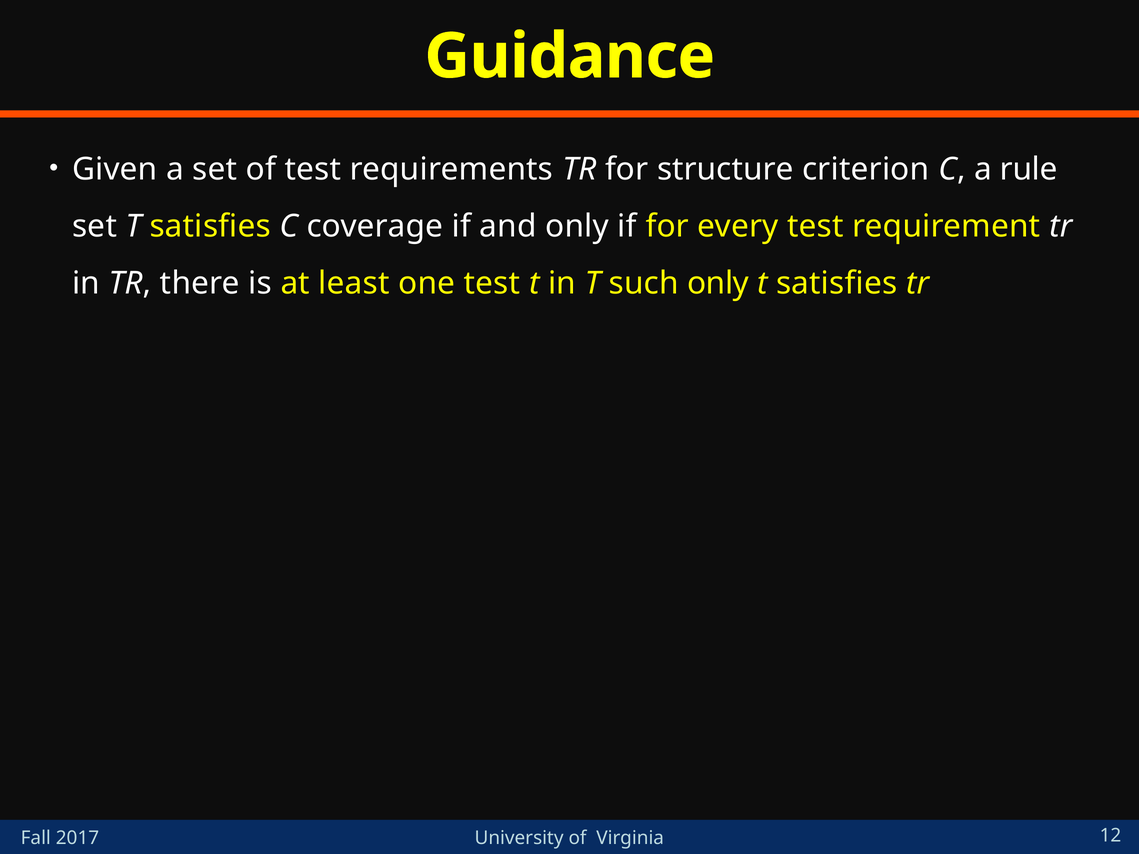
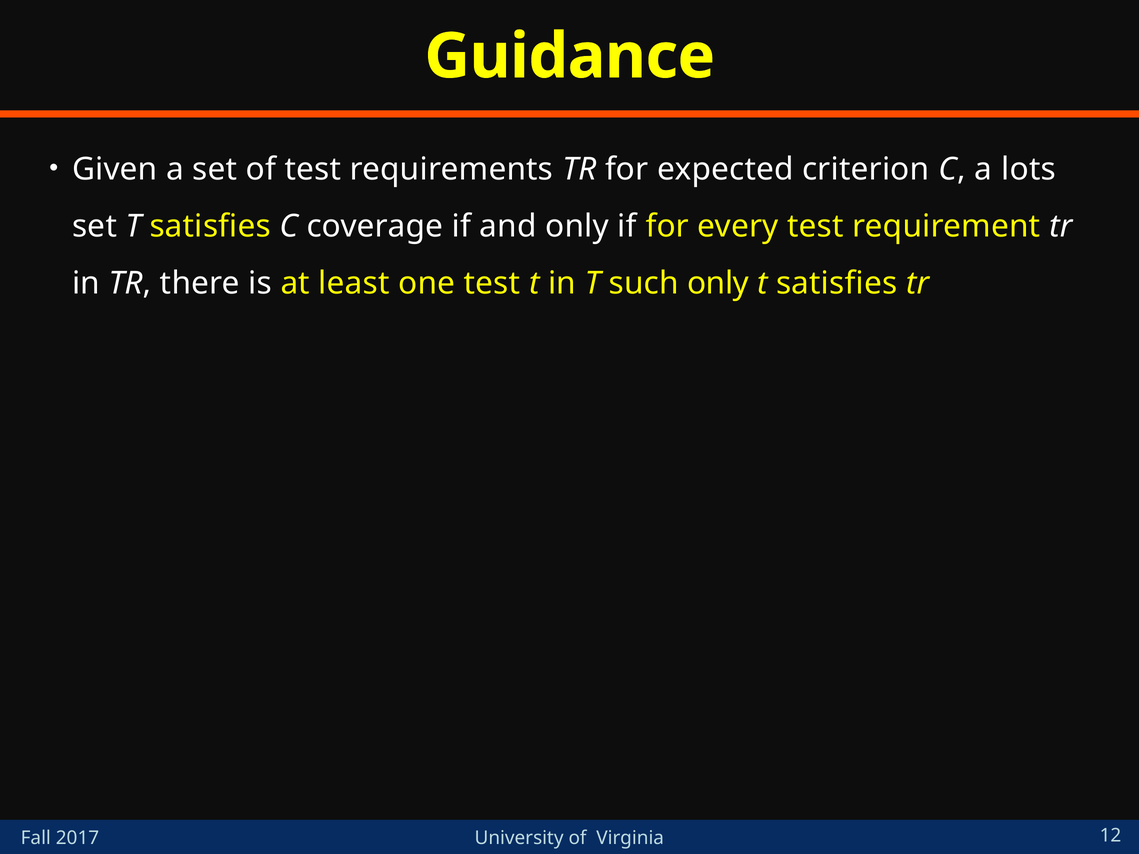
structure: structure -> expected (725, 169)
rule: rule -> lots (1028, 169)
